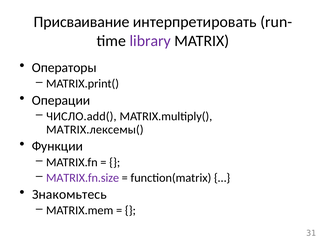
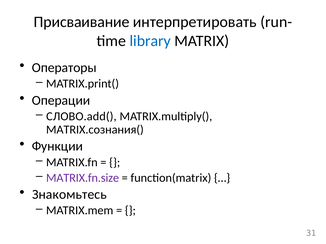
library colour: purple -> blue (150, 41)
ЧИСЛО.add(: ЧИСЛО.add( -> СЛОВО.add( (81, 117)
MATRIX.лексемы(: MATRIX.лексемы( -> MATRIX.сознания( (95, 130)
